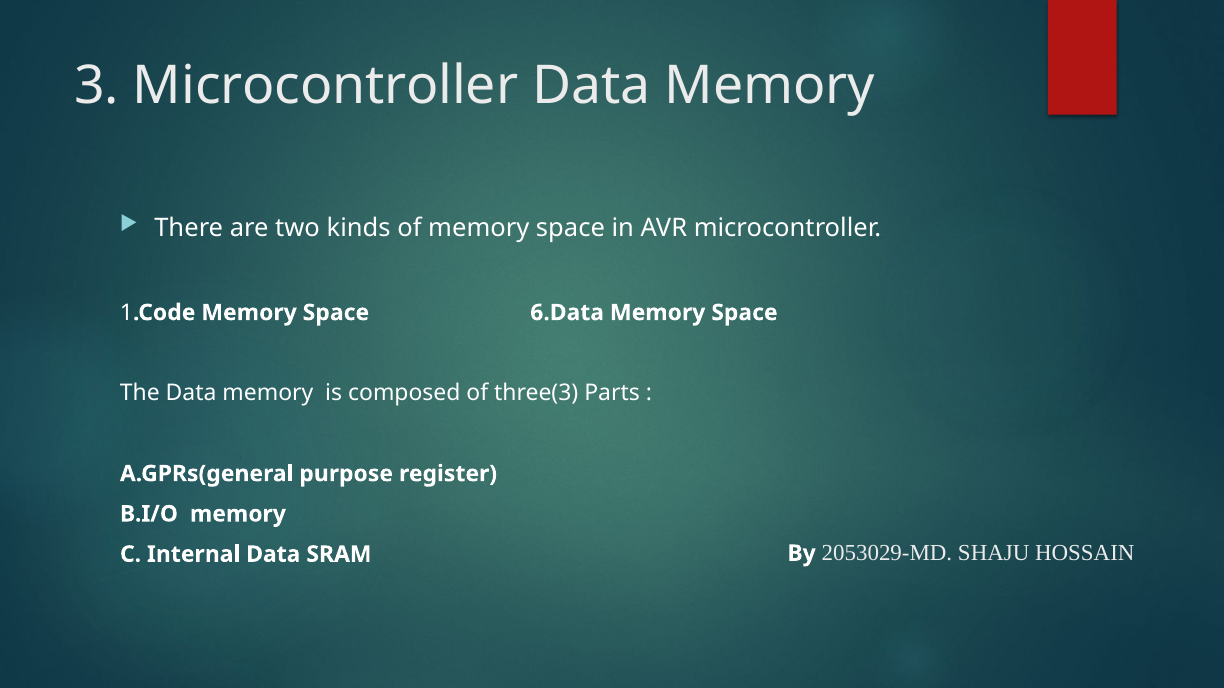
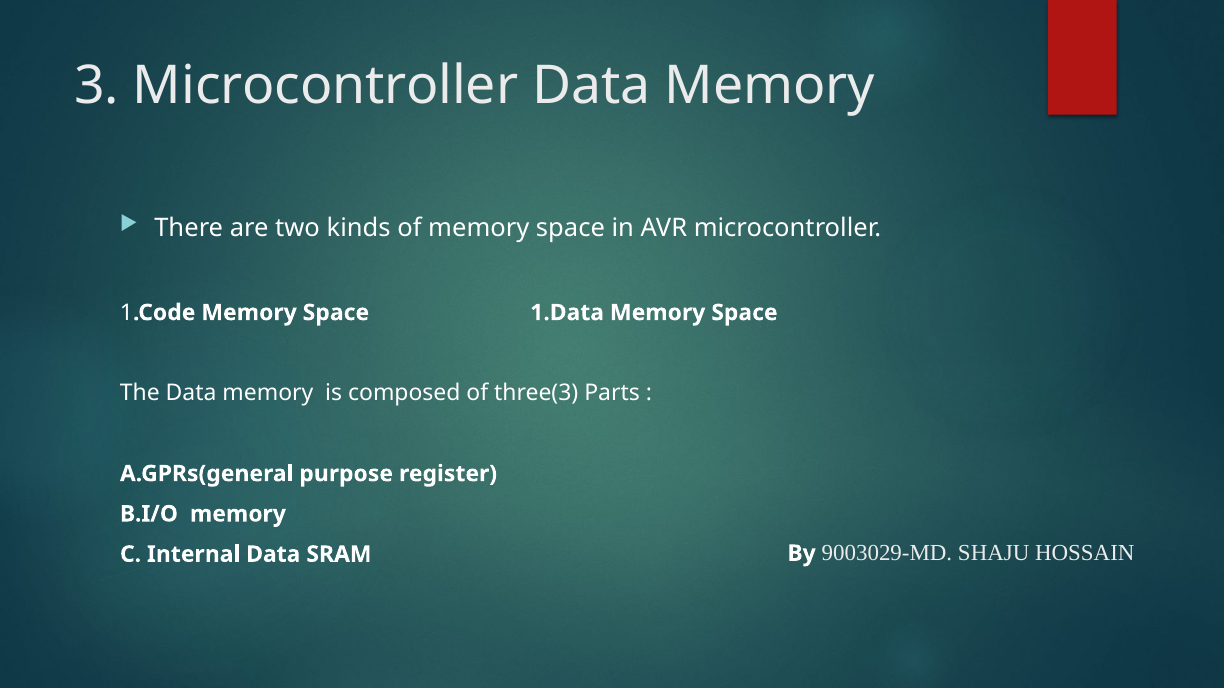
6.Data: 6.Data -> 1.Data (567, 313)
2053029-MD: 2053029-MD -> 9003029-MD (887, 554)
